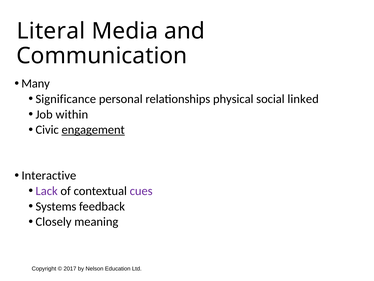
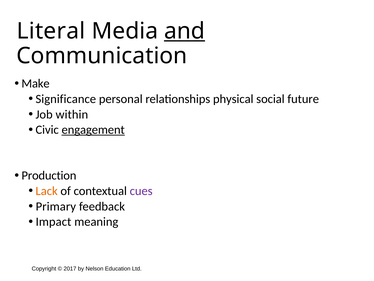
and underline: none -> present (185, 31)
Many: Many -> Make (36, 83)
linked: linked -> future (303, 99)
Interactive: Interactive -> Production (49, 175)
Lack colour: purple -> orange (47, 191)
Systems: Systems -> Primary (56, 206)
Closely: Closely -> Impact (53, 221)
